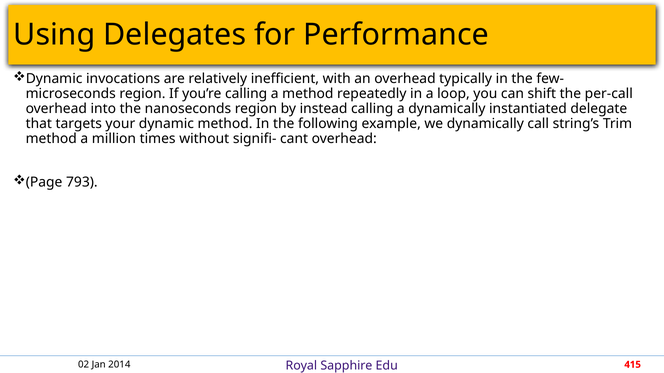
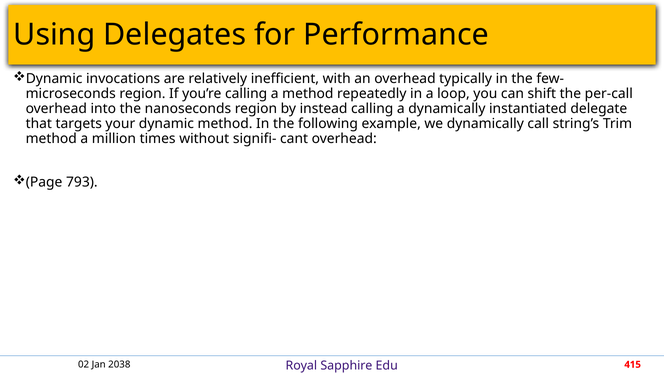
2014: 2014 -> 2038 (119, 365)
